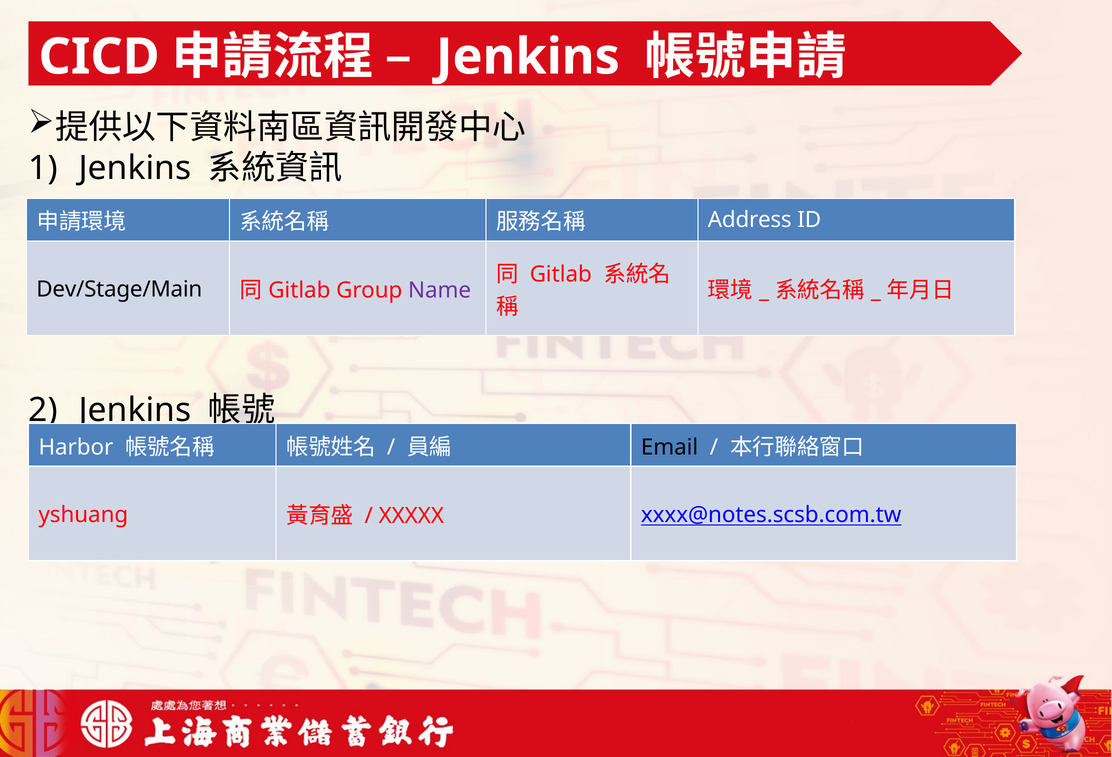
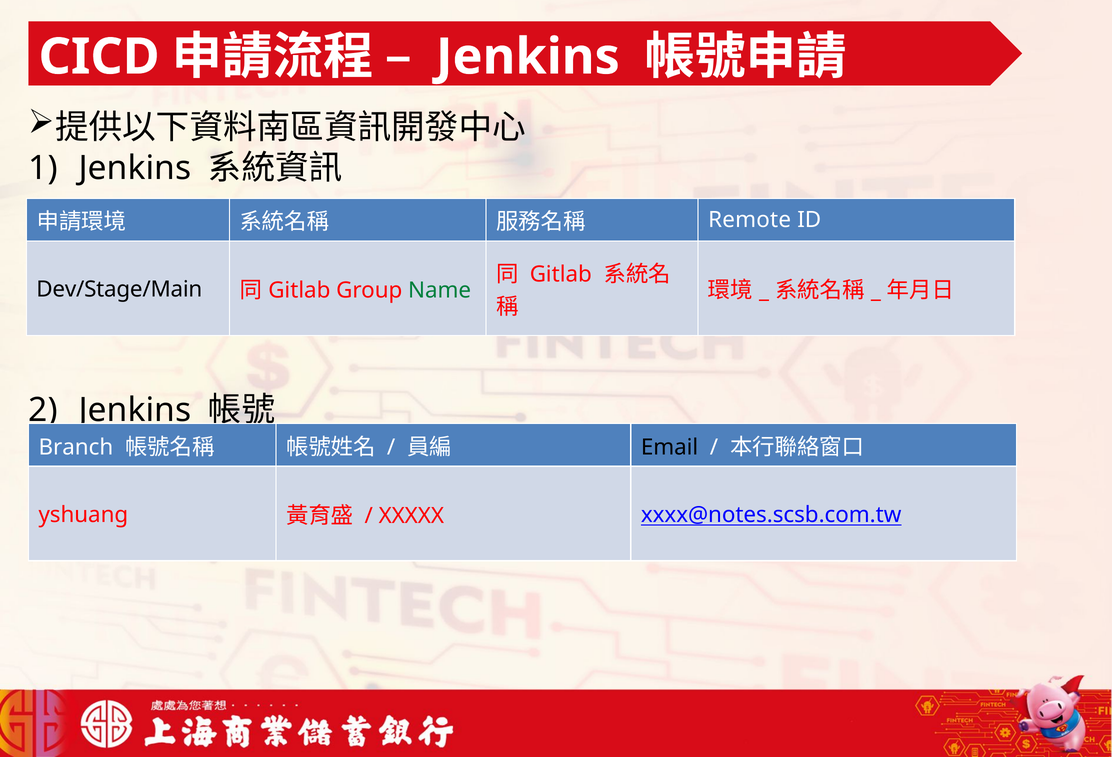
Address: Address -> Remote (750, 220)
Name colour: purple -> green (440, 290)
Harbor: Harbor -> Branch (76, 447)
